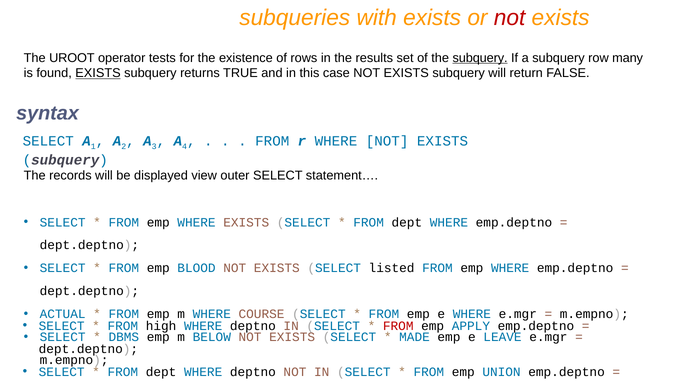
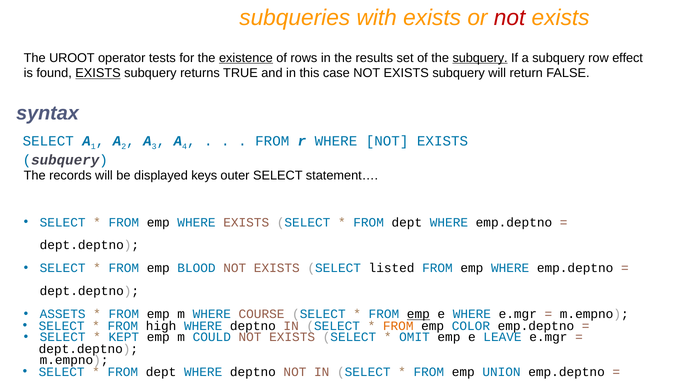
existence underline: none -> present (246, 58)
many: many -> effect (628, 58)
view: view -> keys (204, 175)
ACTUAL: ACTUAL -> ASSETS (63, 314)
emp underline: none -> present (418, 314)
FROM colour: red -> orange (398, 325)
APPLY: APPLY -> COLOR (471, 325)
DBMS: DBMS -> KEPT (124, 337)
BELOW: BELOW -> COULD (212, 337)
MADE: MADE -> OMIT (415, 337)
